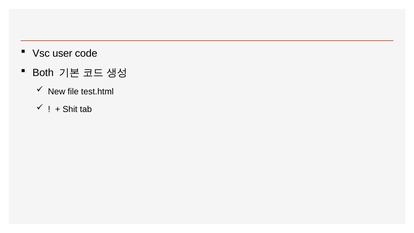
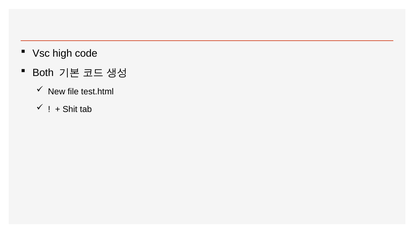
user: user -> high (62, 53)
